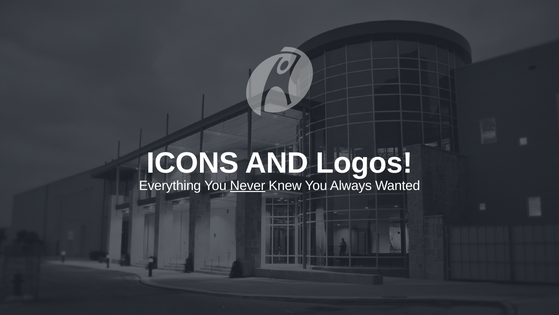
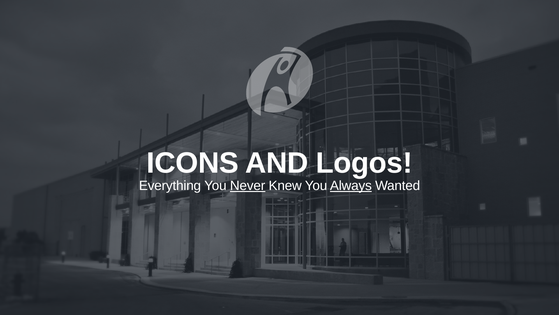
Always underline: none -> present (351, 185)
